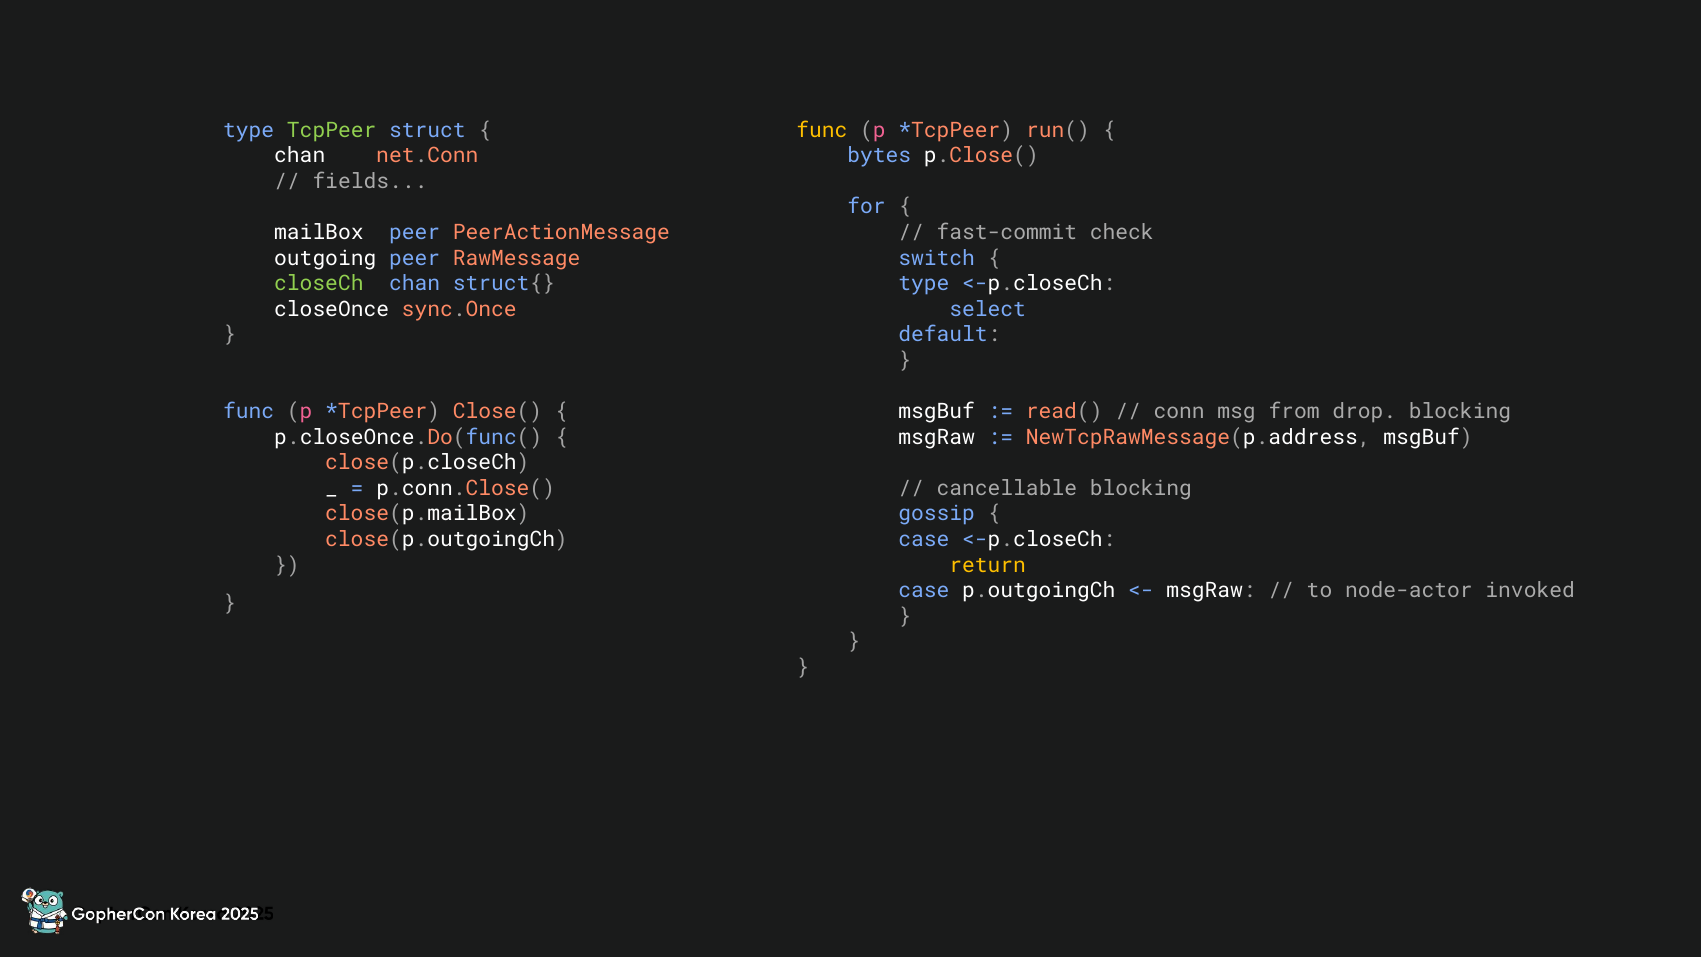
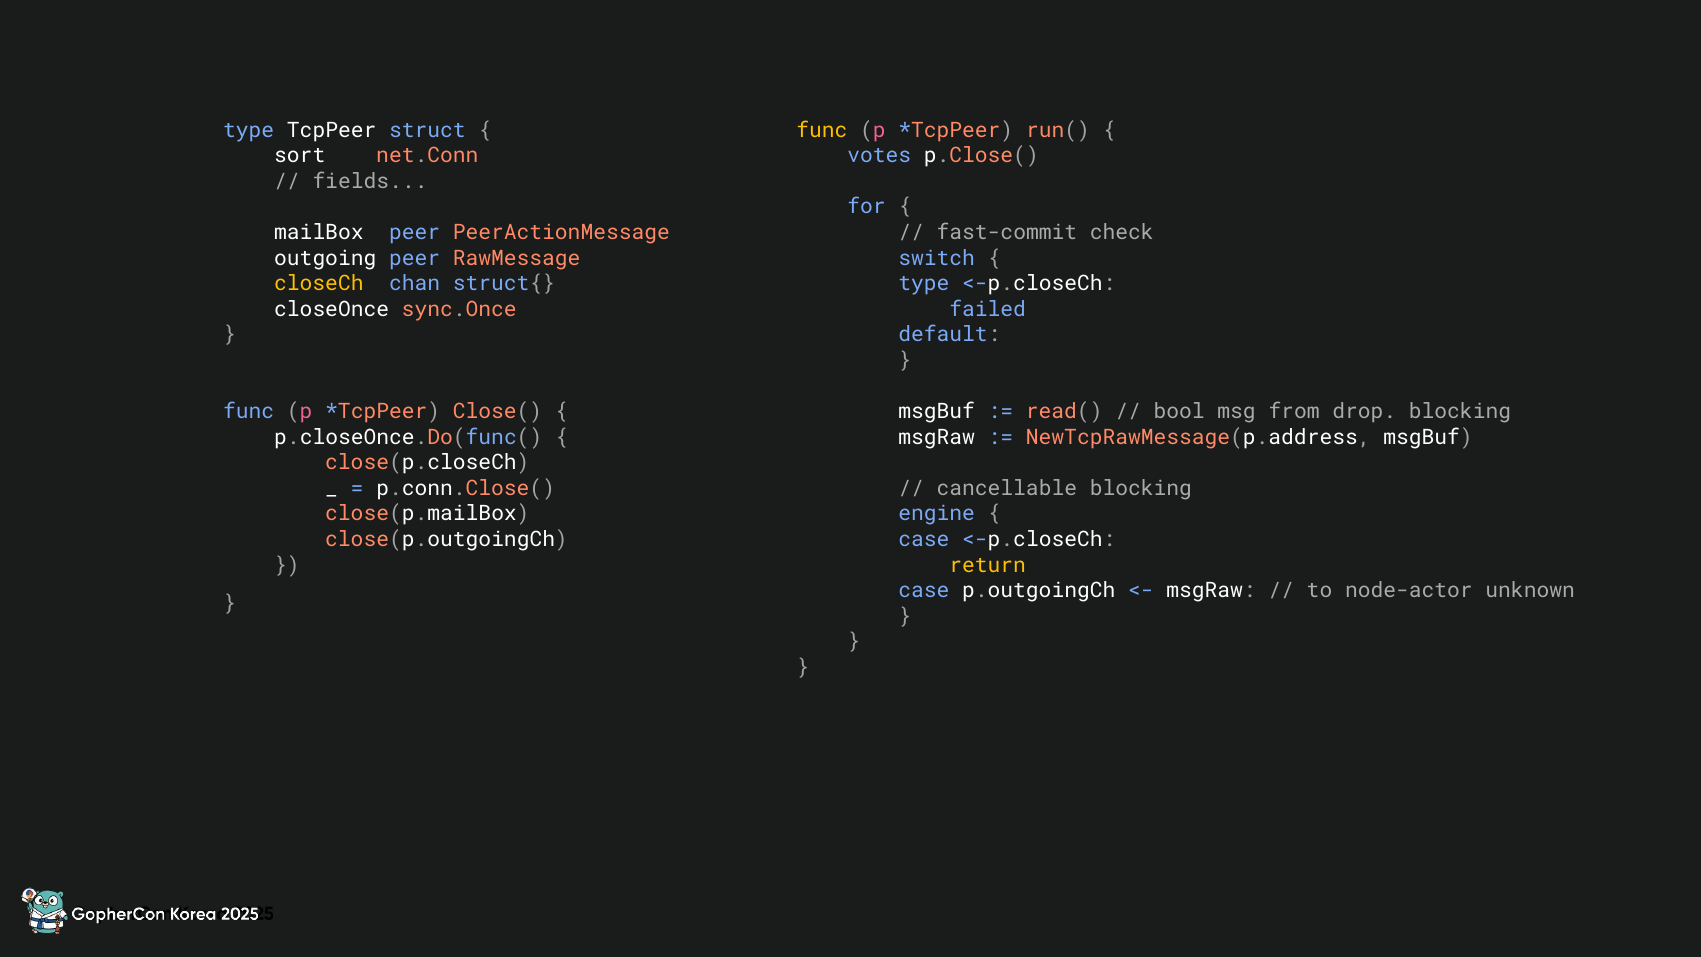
TcpPeer colour: light green -> white (332, 130)
chan: chan -> sort (300, 156)
bytes: bytes -> votes (879, 156)
closeCh colour: light green -> yellow (319, 284)
select: select -> failed (988, 309)
conn: conn -> bool (1179, 412)
gossip: gossip -> engine (937, 514)
invoked: invoked -> unknown (1530, 591)
